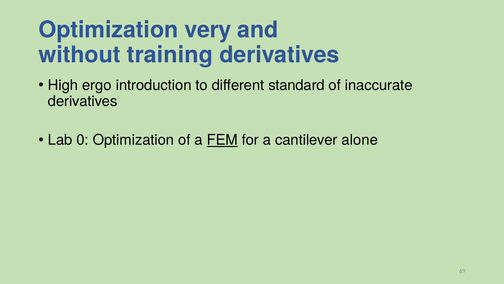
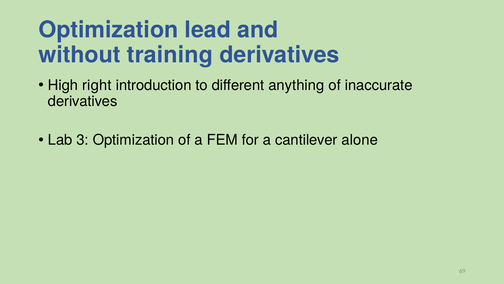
very: very -> lead (208, 30)
ergo: ergo -> right (97, 85)
standard: standard -> anything (296, 85)
0: 0 -> 3 (83, 140)
FEM underline: present -> none (222, 140)
